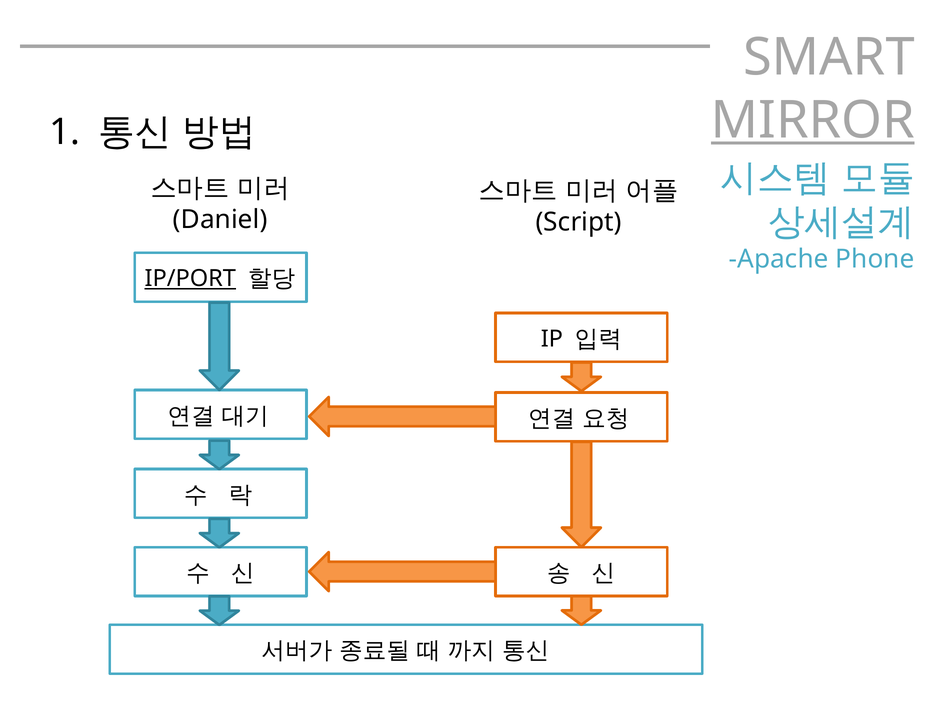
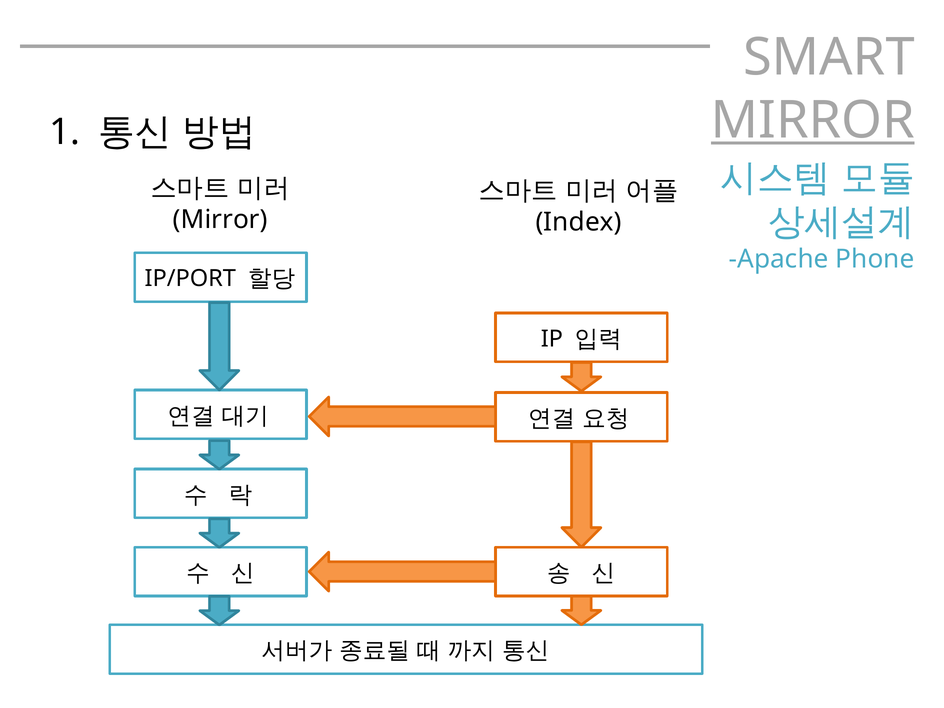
Daniel: Daniel -> Mirror (220, 220)
Script: Script -> Index (579, 222)
IP/PORT underline: present -> none (190, 279)
